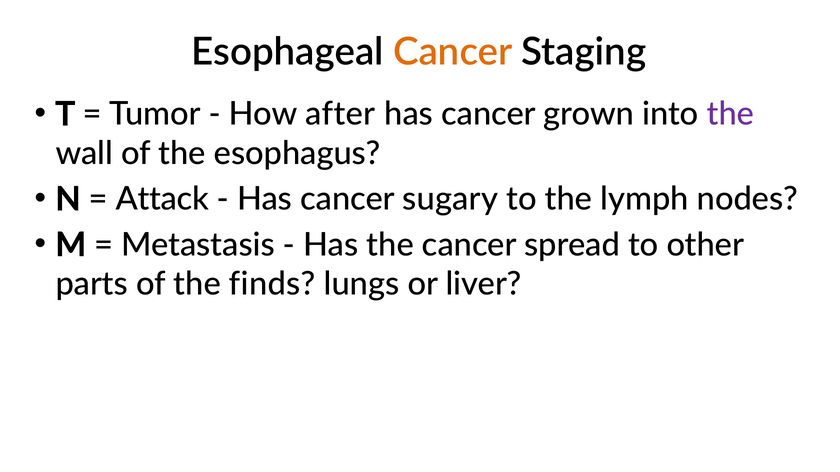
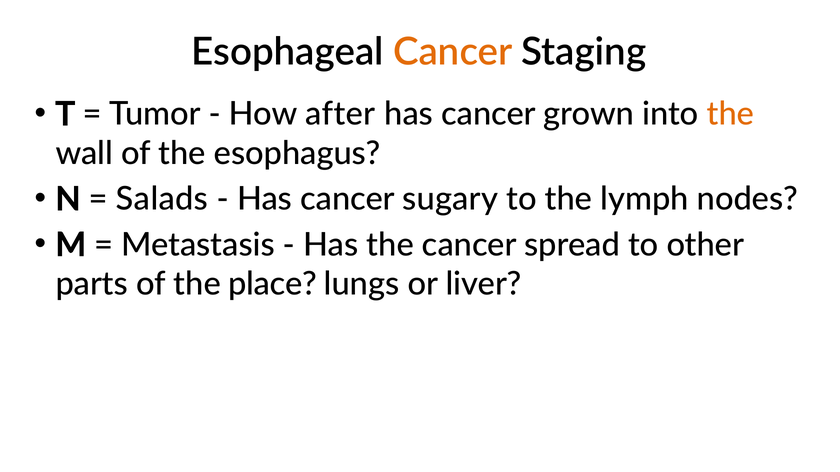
the colour: purple -> orange (730, 114)
Attack: Attack -> Salads (162, 199)
finds: finds -> place (273, 284)
